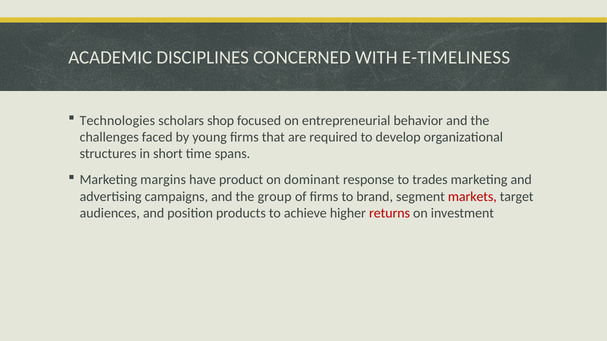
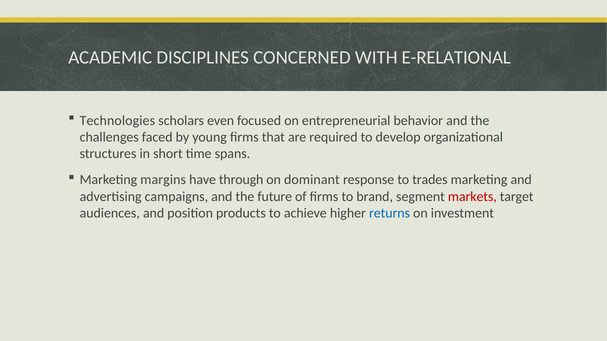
E-TIMELINESS: E-TIMELINESS -> E-RELATIONAL (456, 57)
shop: shop -> even (221, 121)
product: product -> through (241, 180)
group: group -> future (275, 197)
returns colour: red -> blue (390, 213)
